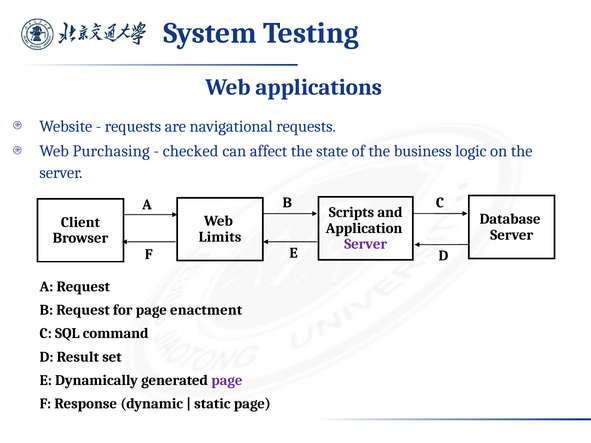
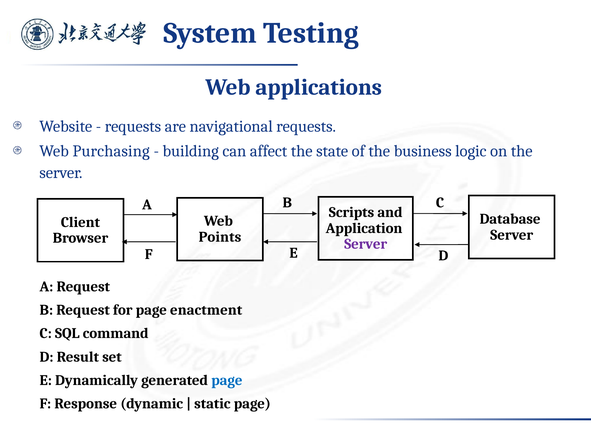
checked: checked -> building (191, 151)
Limits: Limits -> Points (220, 237)
page colour: purple -> blue (227, 380)
